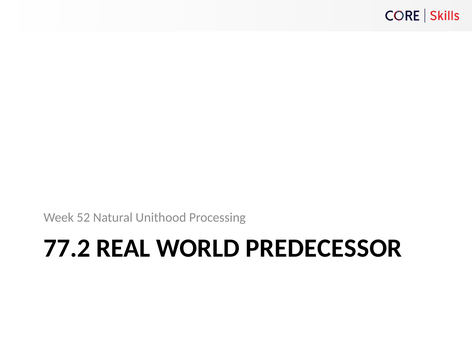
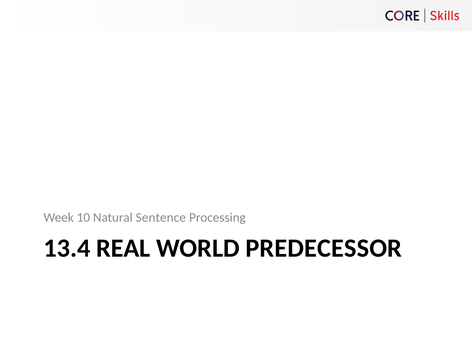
52: 52 -> 10 (83, 217)
Unithood: Unithood -> Sentence (161, 217)
77.2: 77.2 -> 13.4 (67, 248)
